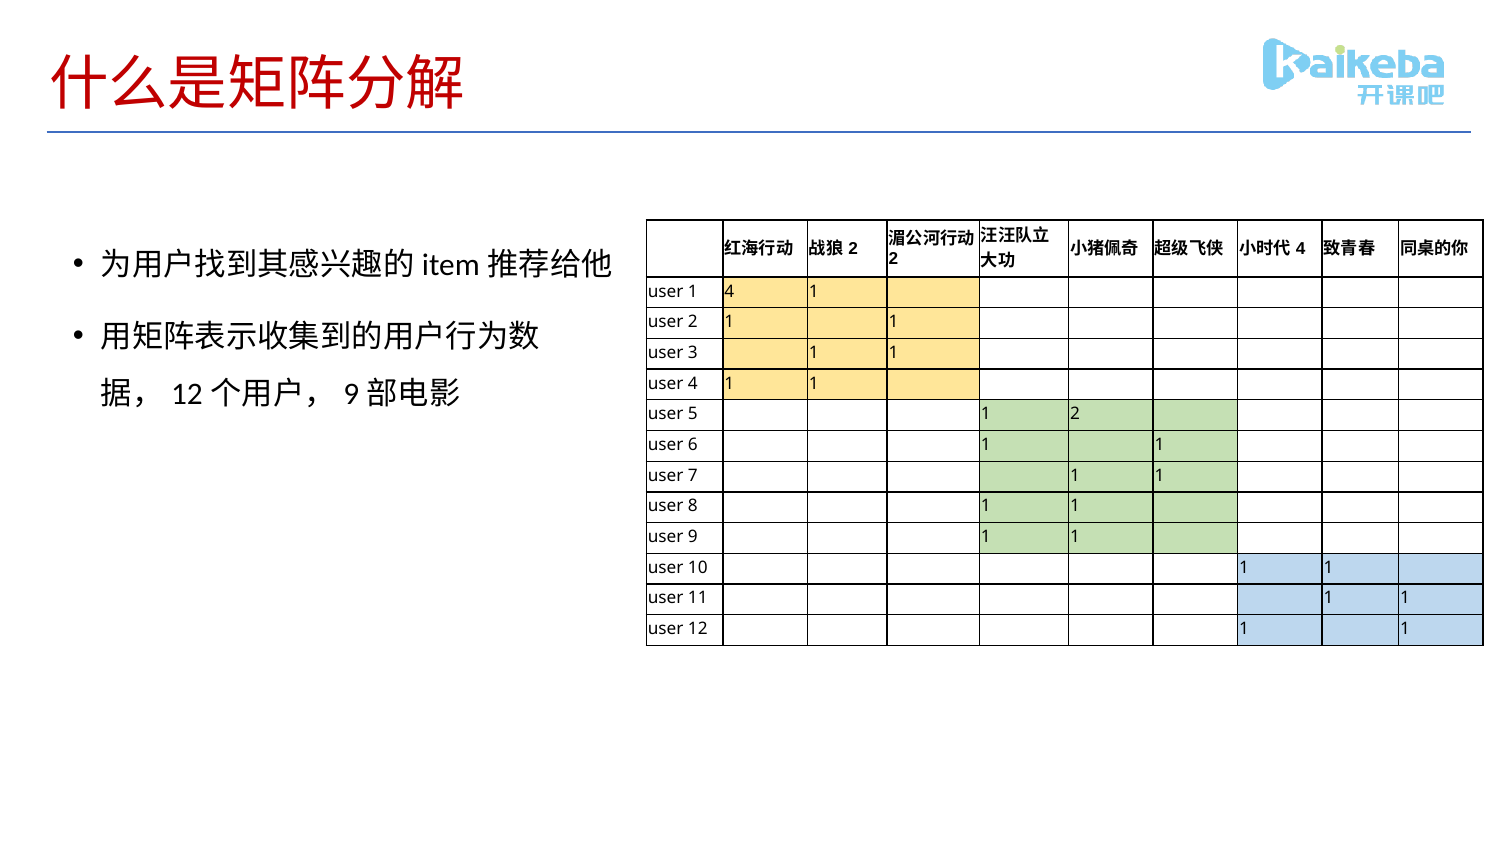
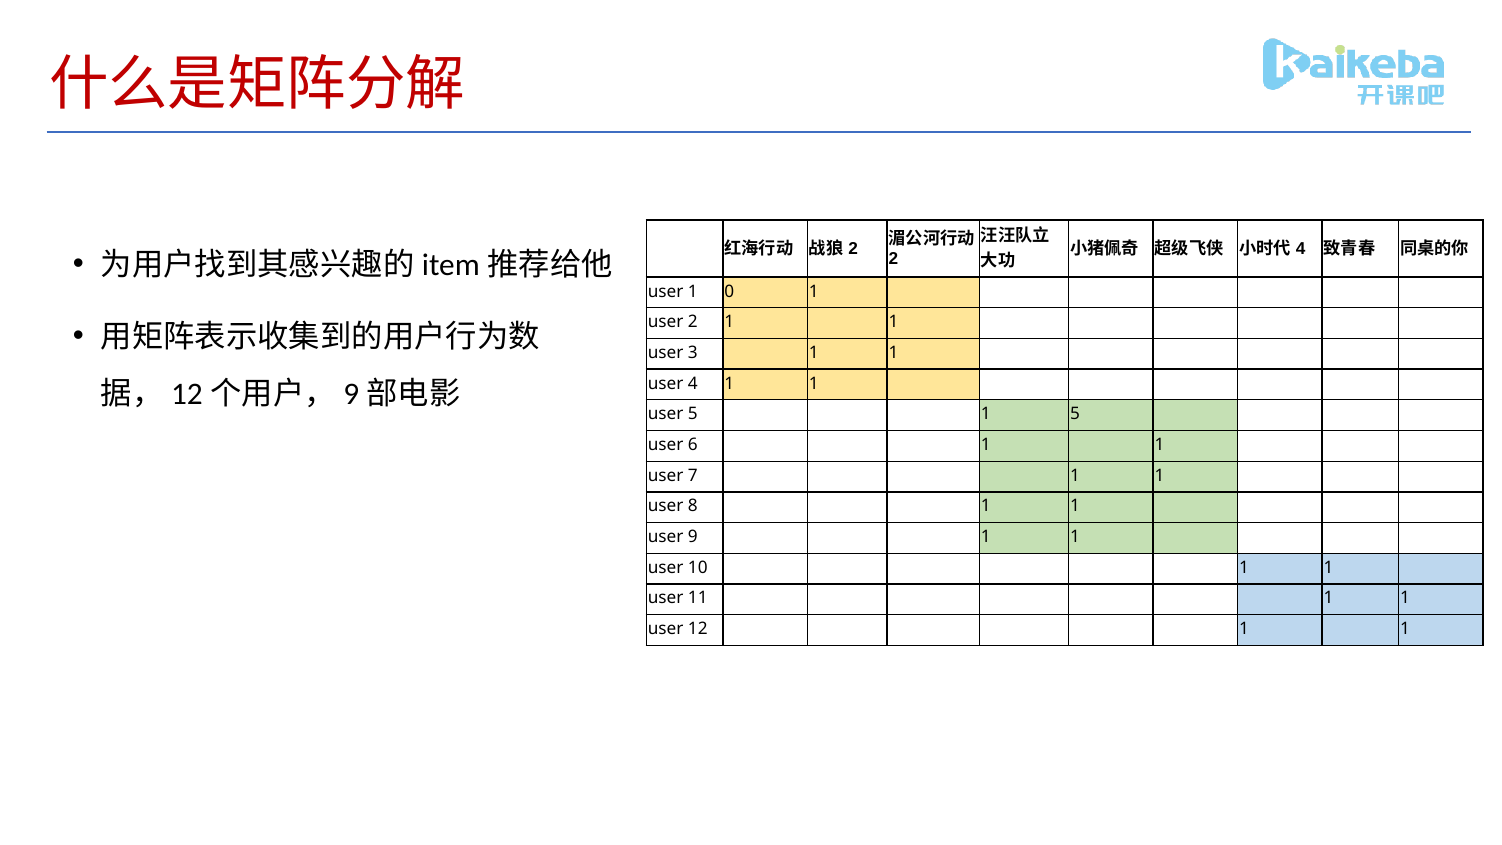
1 4: 4 -> 0 (729, 291)
1 2: 2 -> 5 (1075, 414)
